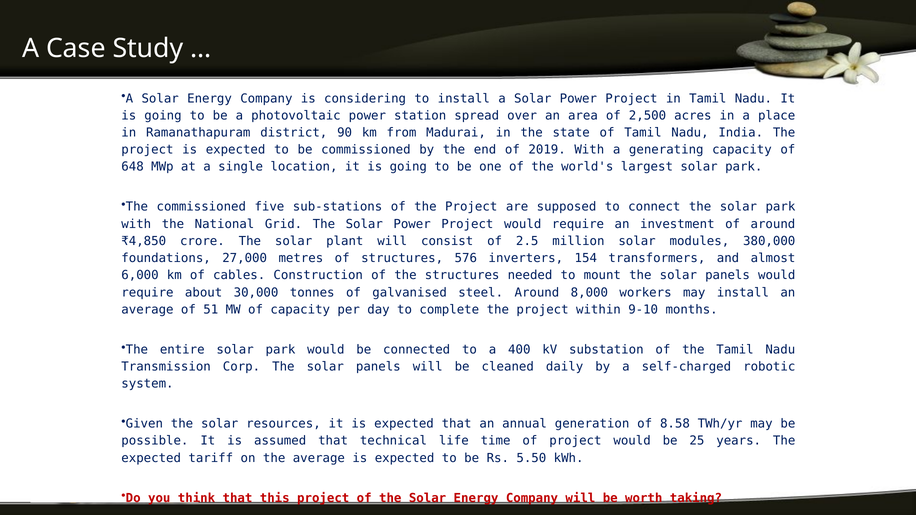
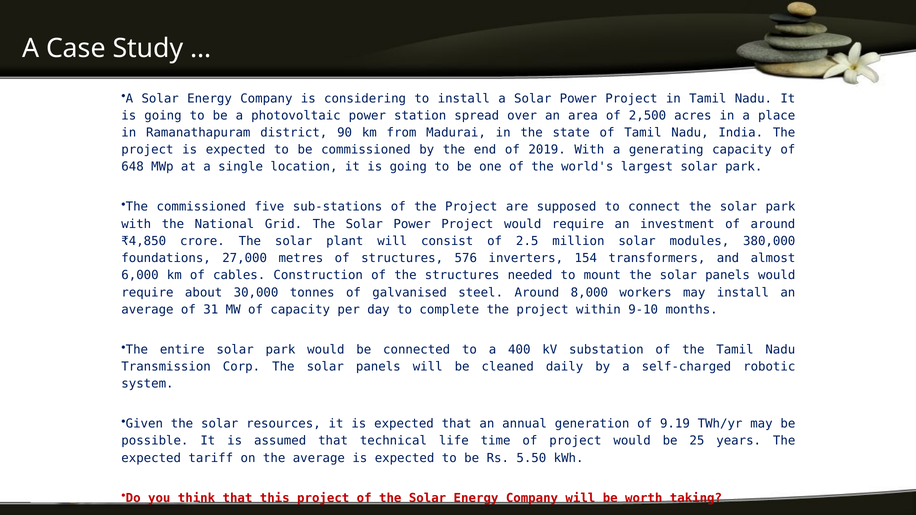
51: 51 -> 31 (211, 310)
8.58: 8.58 -> 9.19 (675, 424)
